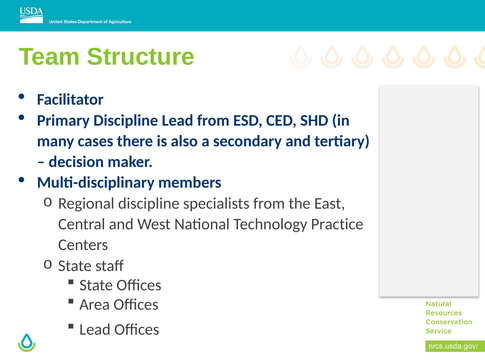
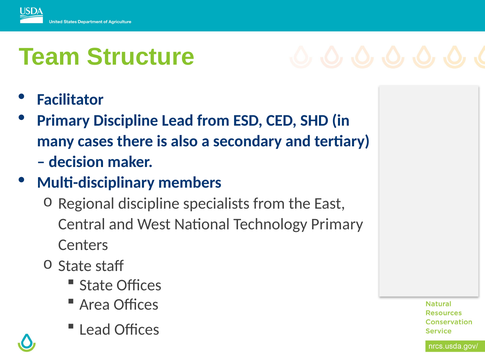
Technology Practice: Practice -> Primary (337, 224)
